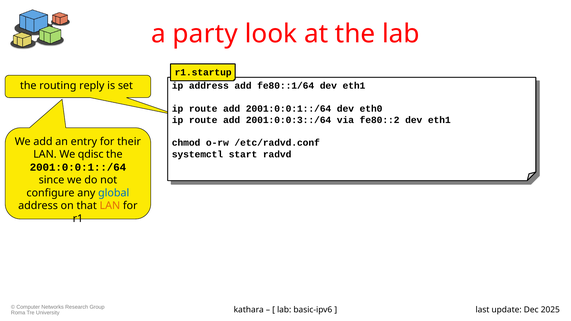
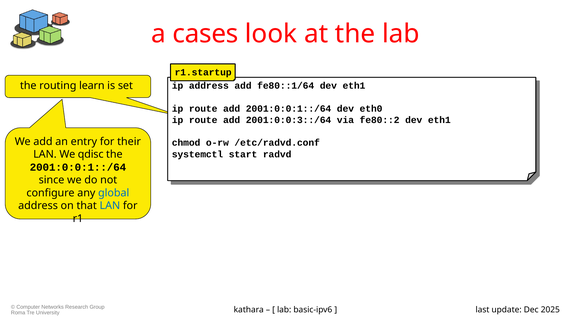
party: party -> cases (205, 34)
reply: reply -> learn (92, 86)
LAN colour: orange -> blue (110, 206)
